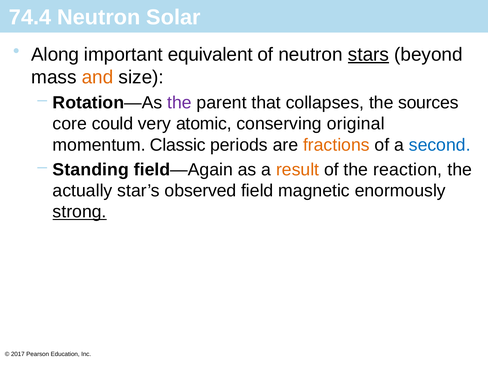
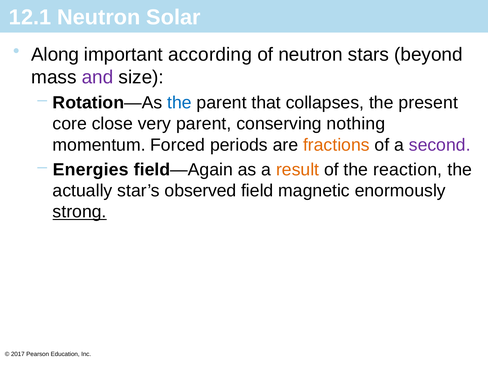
74.4: 74.4 -> 12.1 (30, 17)
equivalent: equivalent -> according (210, 54)
stars underline: present -> none (368, 54)
and colour: orange -> purple (98, 77)
the colour: purple -> blue (179, 103)
sources: sources -> present (428, 103)
could: could -> close (112, 124)
very atomic: atomic -> parent (204, 124)
original: original -> nothing (356, 124)
Classic: Classic -> Forced (178, 145)
second colour: blue -> purple (440, 145)
Standing: Standing -> Energies (91, 170)
